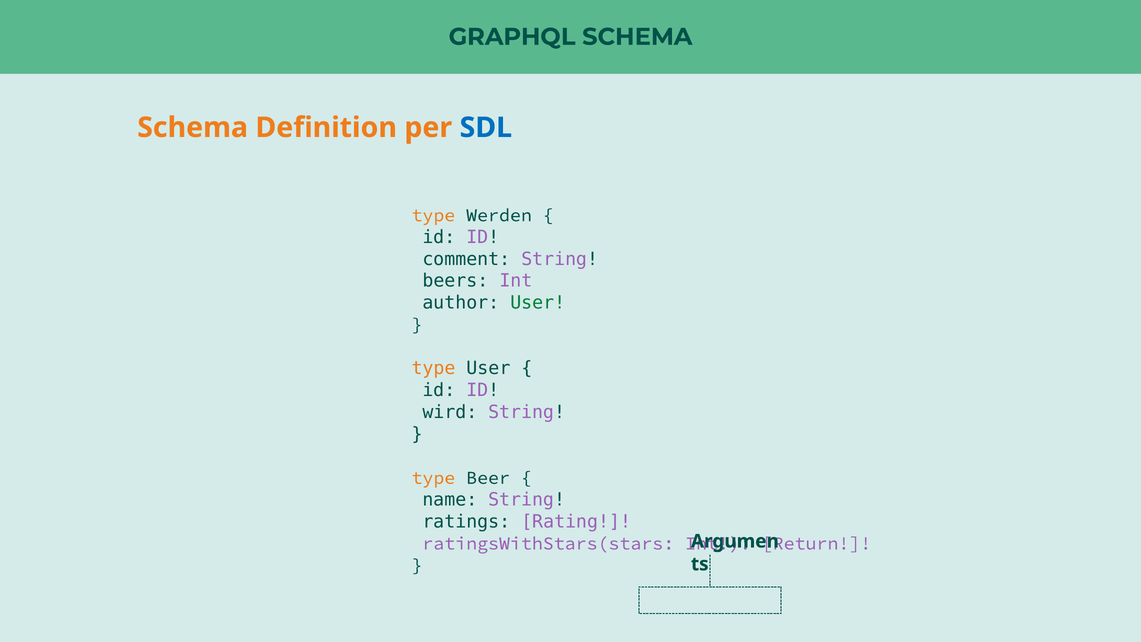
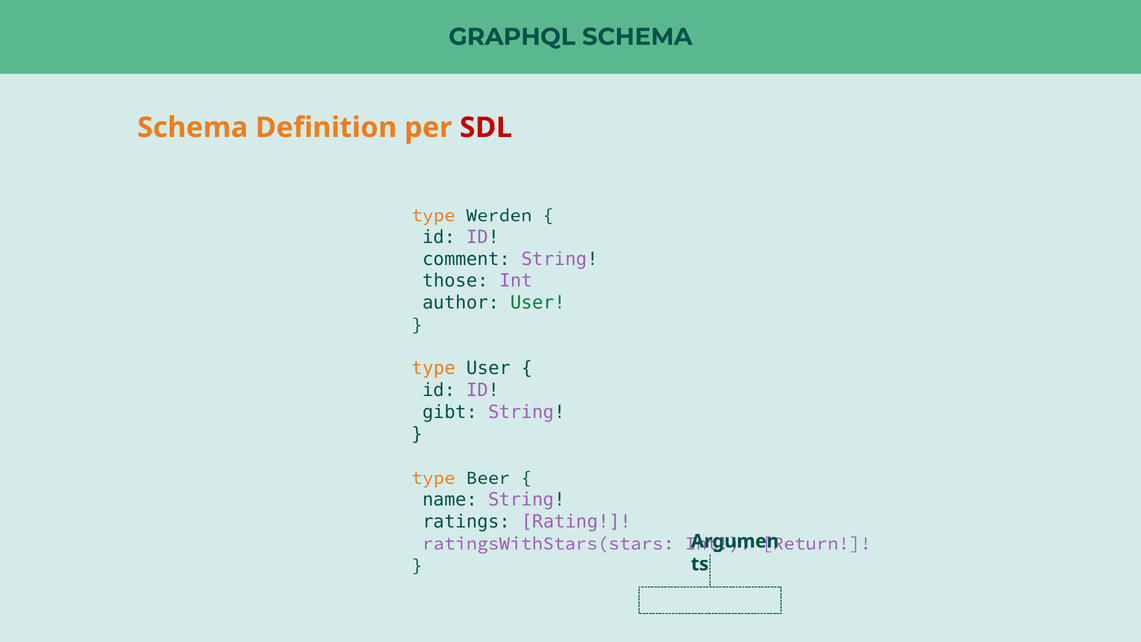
SDL colour: blue -> red (486, 128)
beers: beers -> those (455, 281)
wird: wird -> gibt (450, 412)
